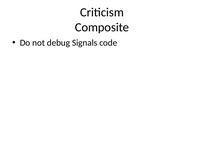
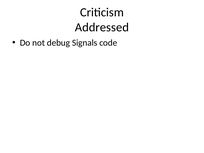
Composite: Composite -> Addressed (102, 27)
